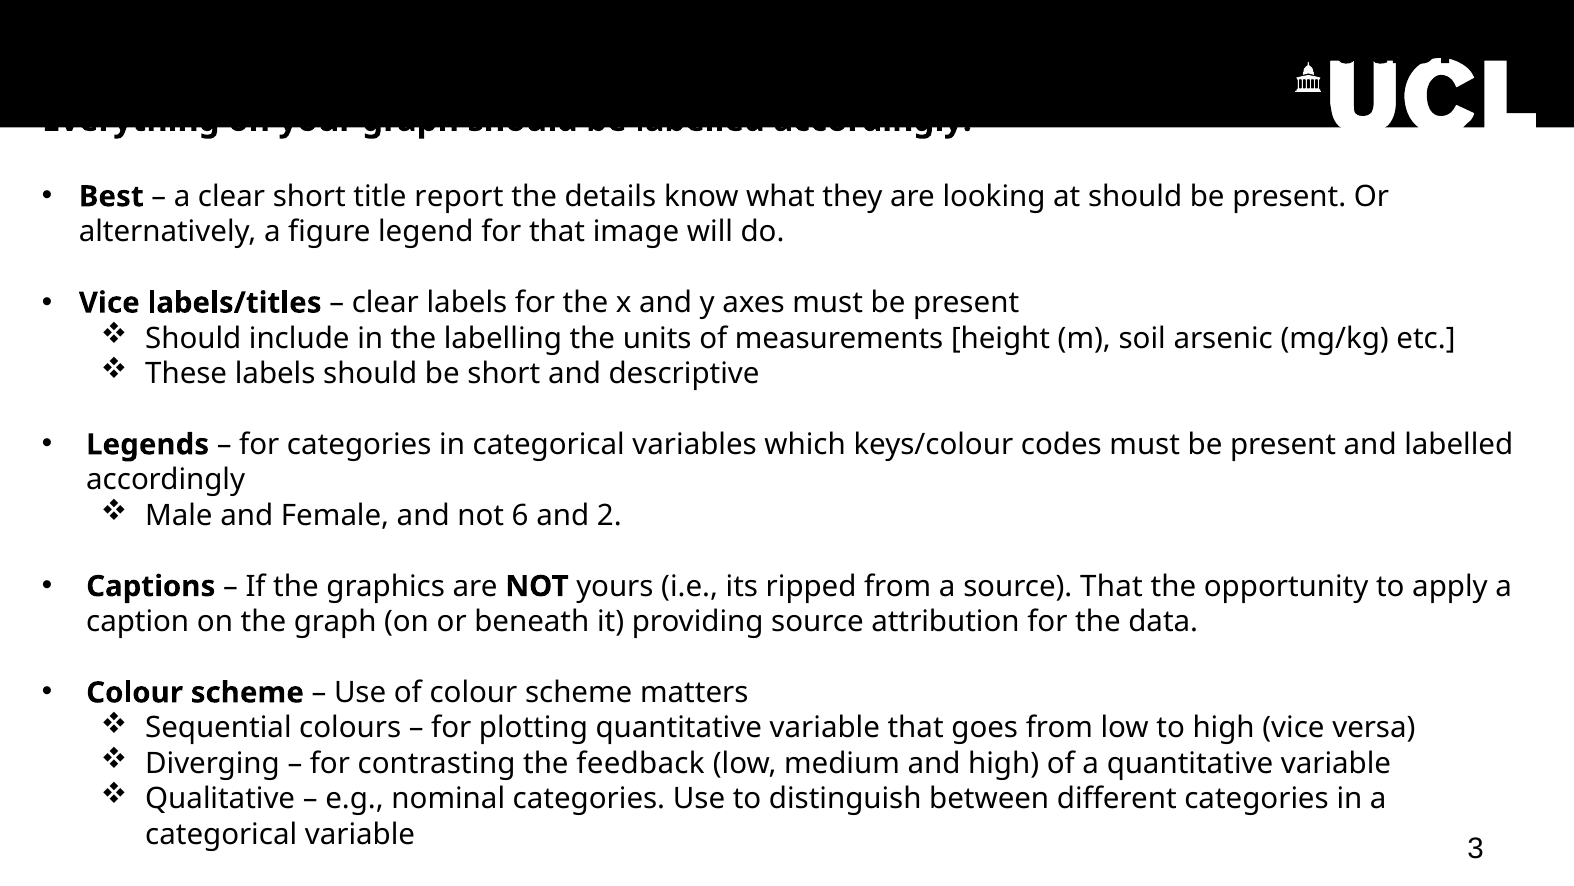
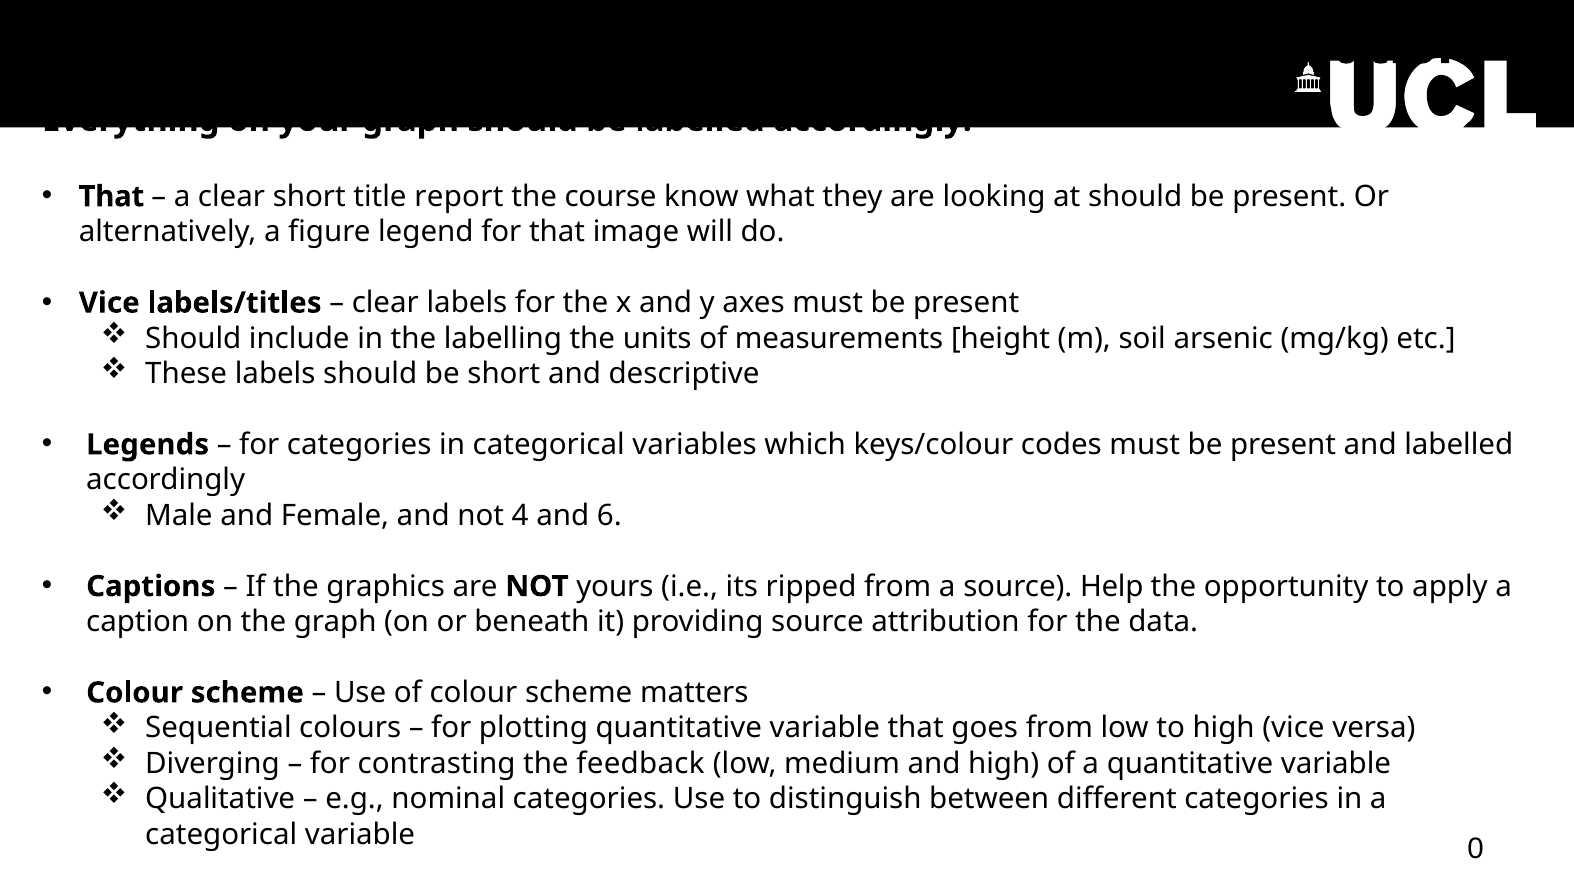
Best: Best -> That (111, 196)
details: details -> course (611, 196)
6: 6 -> 4 (520, 515)
2: 2 -> 6 (609, 515)
source That: That -> Help (1112, 586)
3: 3 -> 0 (1475, 848)
